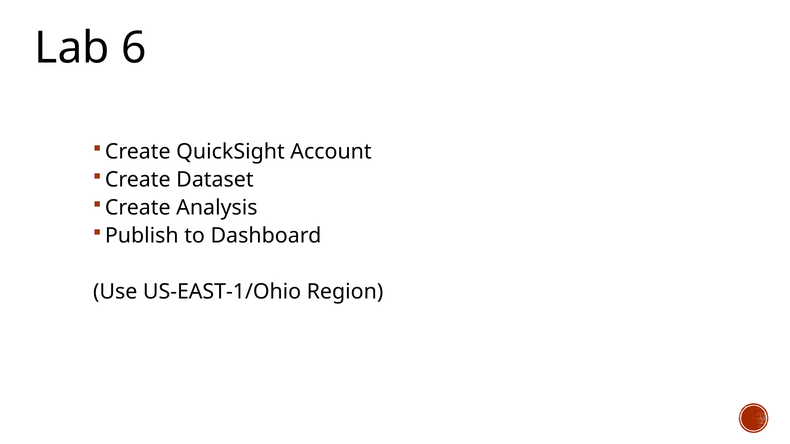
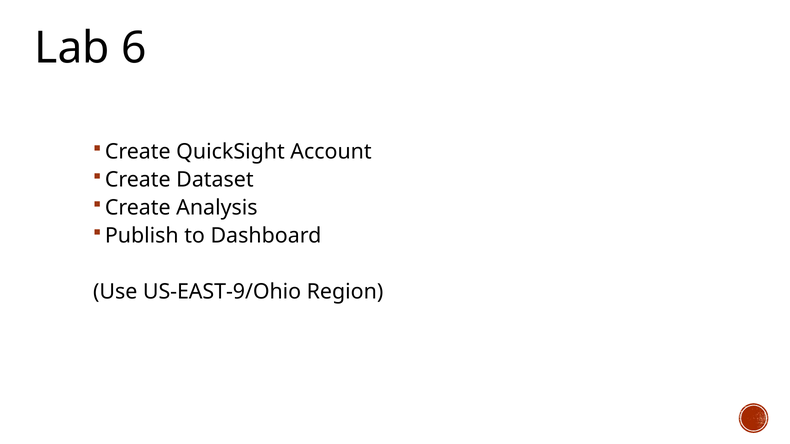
US-EAST-1/Ohio: US-EAST-1/Ohio -> US-EAST-9/Ohio (222, 292)
